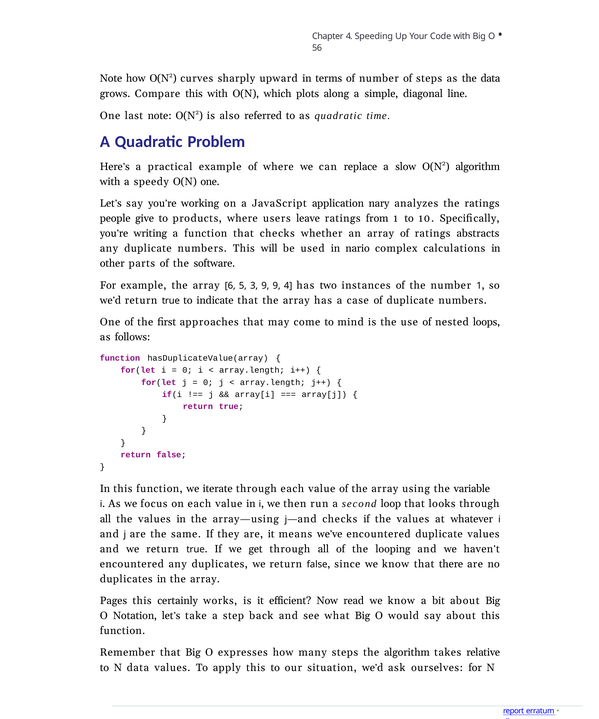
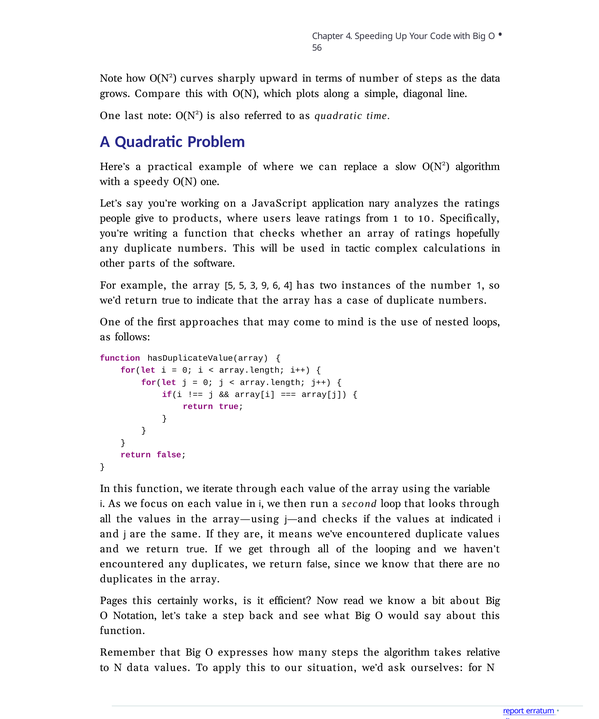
abstracts: abstracts -> hopefully (478, 233)
nario: nario -> tactic (358, 248)
array 6: 6 -> 5 (230, 286)
9 9: 9 -> 6 (277, 286)
whatever: whatever -> indicated (472, 519)
